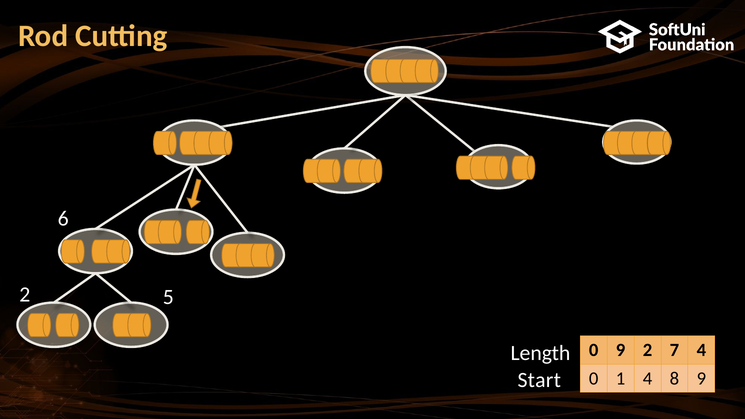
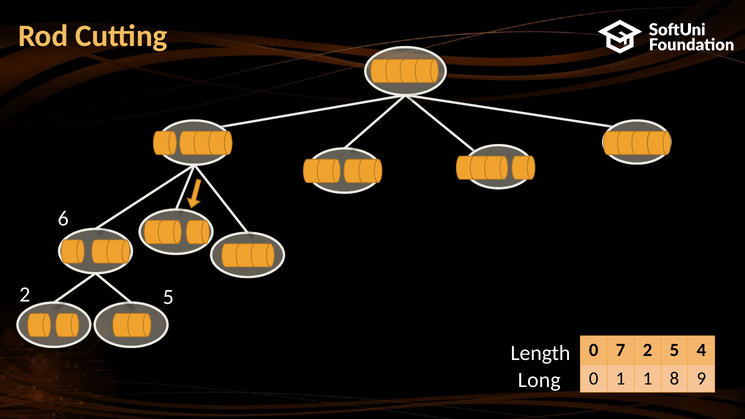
0 9: 9 -> 7 (621, 350)
2 7: 7 -> 5 (674, 350)
1 4: 4 -> 1 (648, 379)
Start: Start -> Long (539, 380)
